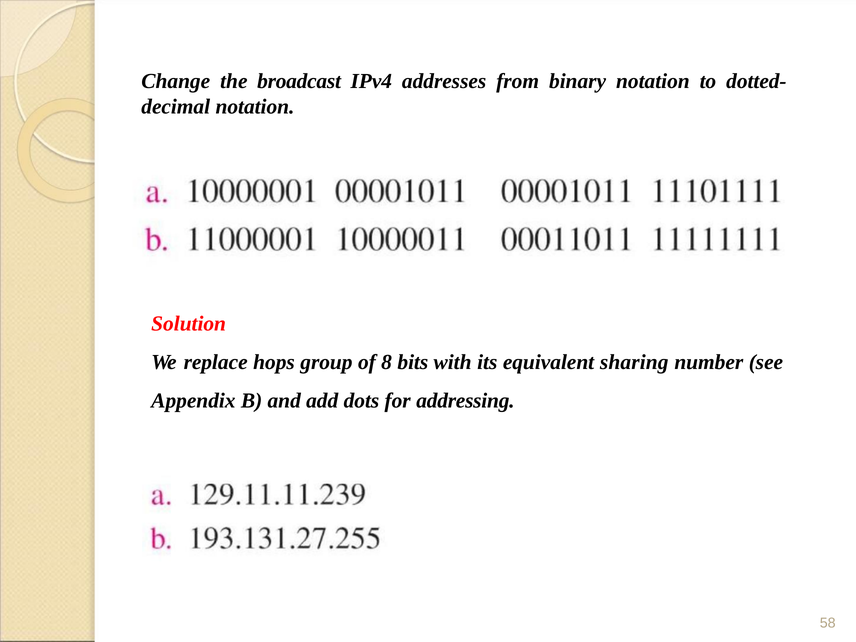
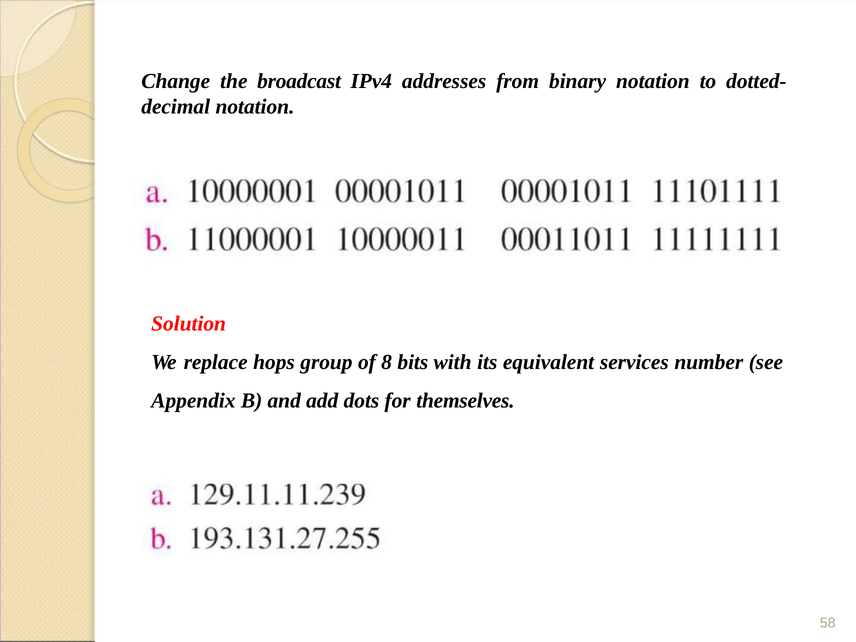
sharing: sharing -> services (634, 362)
addressing: addressing -> themselves (465, 401)
